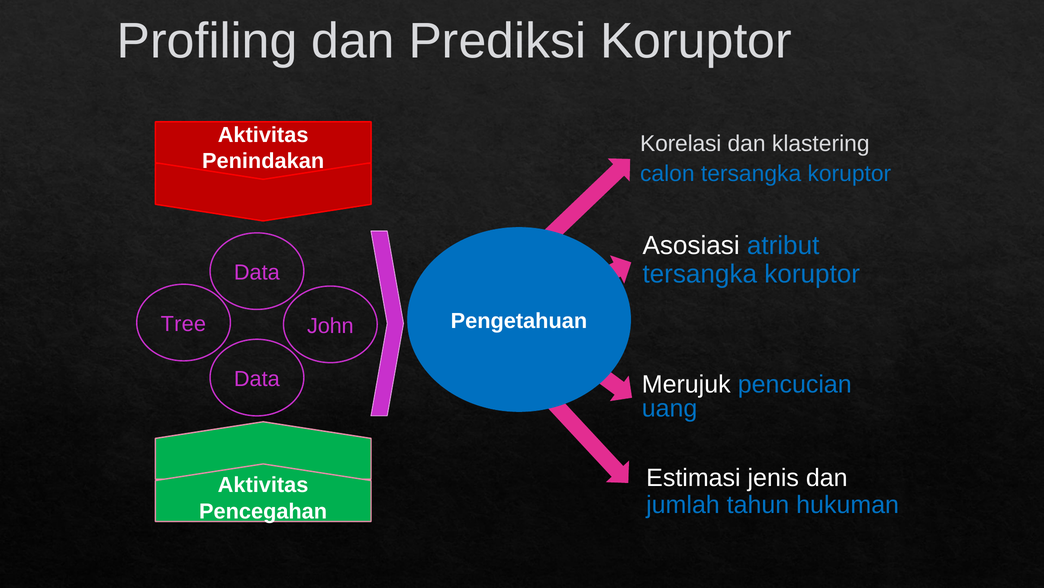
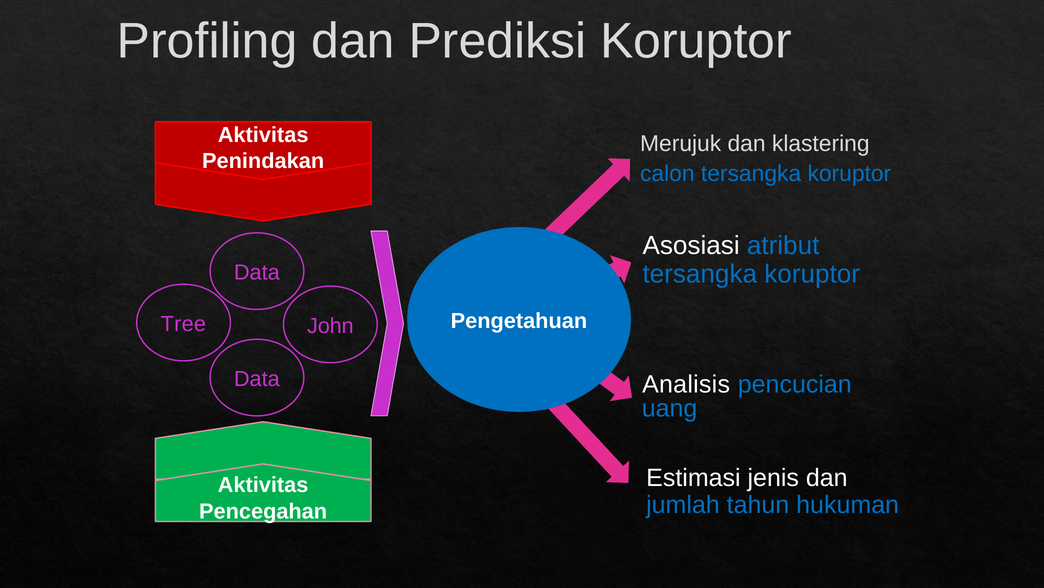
Korelasi: Korelasi -> Merujuk (681, 144)
Merujuk: Merujuk -> Analisis (686, 384)
